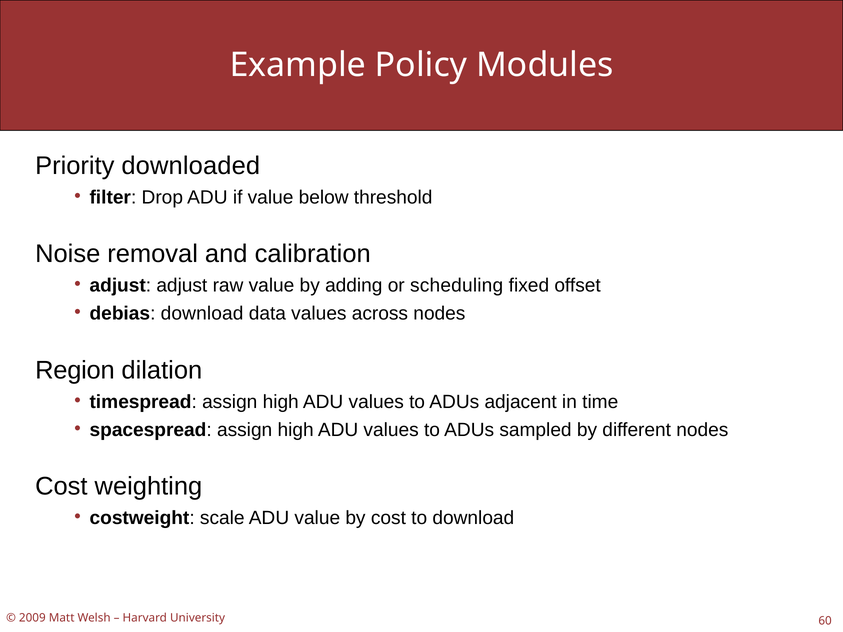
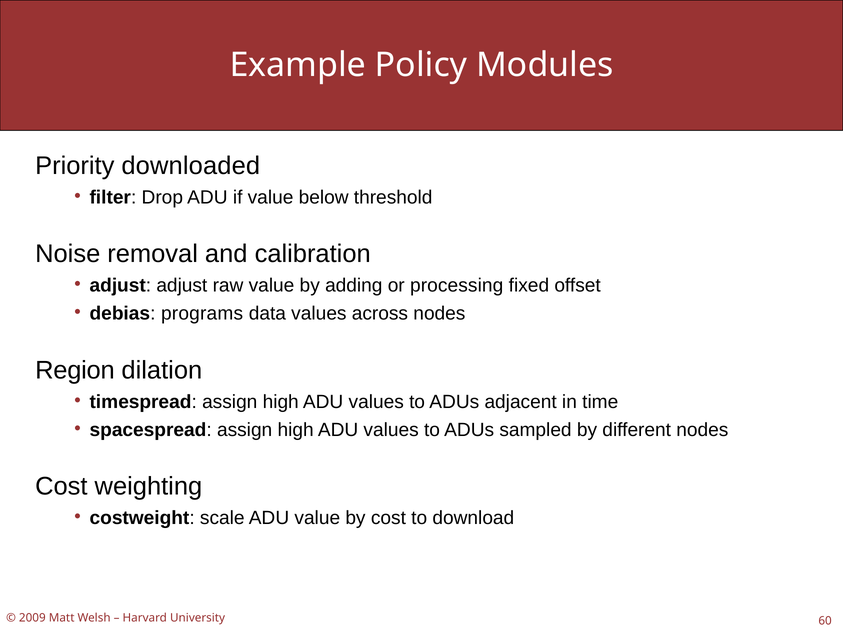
scheduling: scheduling -> processing (457, 286)
debias download: download -> programs (202, 314)
